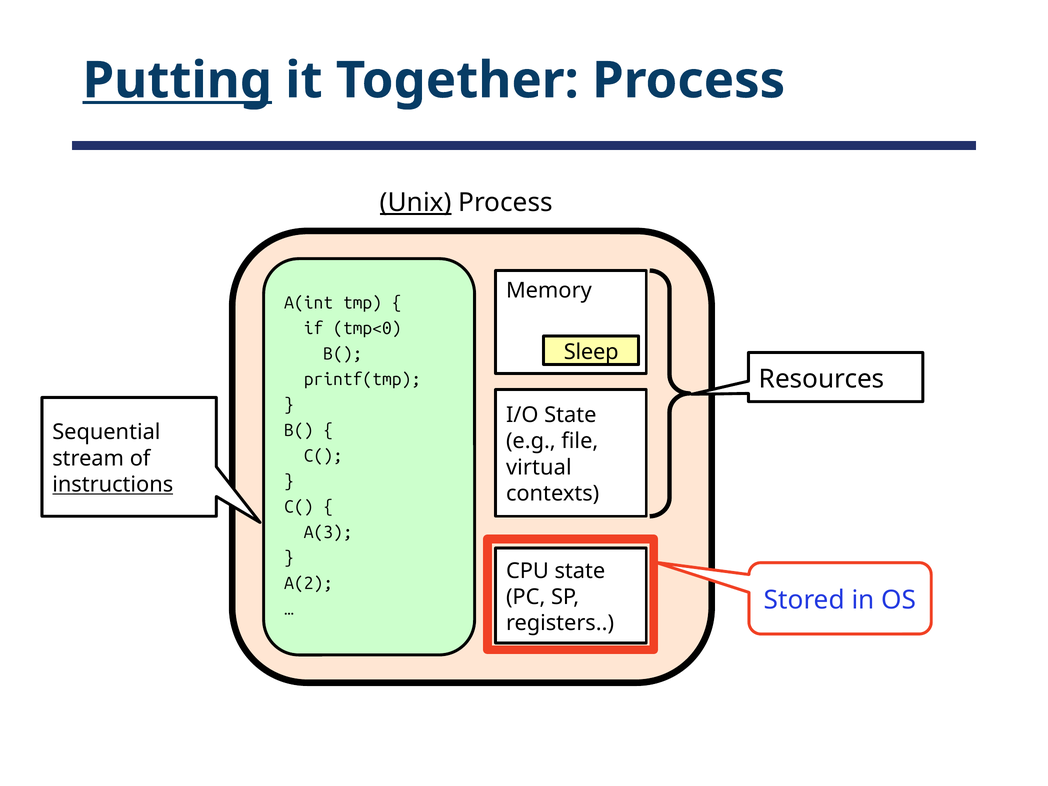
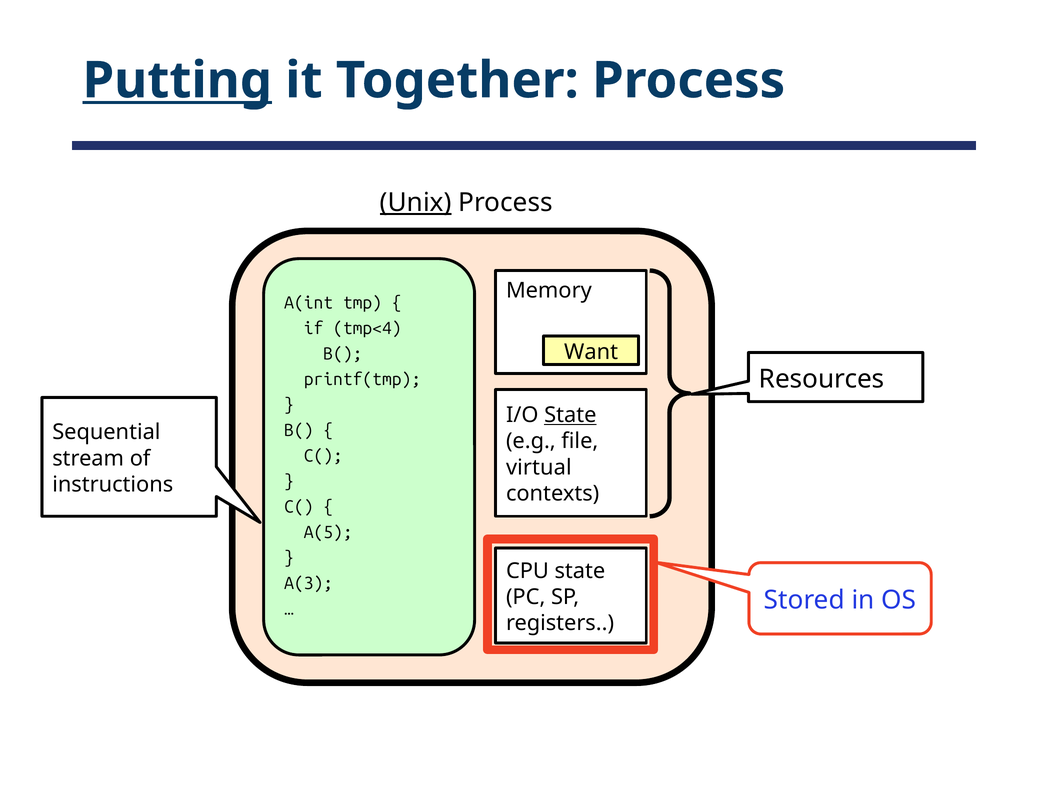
tmp<0: tmp<0 -> tmp<4 (367, 329)
Sleep: Sleep -> Want (591, 352)
State underline: none -> present (570, 415)
instructions underline: present -> none (113, 485)
A(3: A(3 -> A(5 (328, 533)
A(2: A(2 -> A(3 (309, 584)
